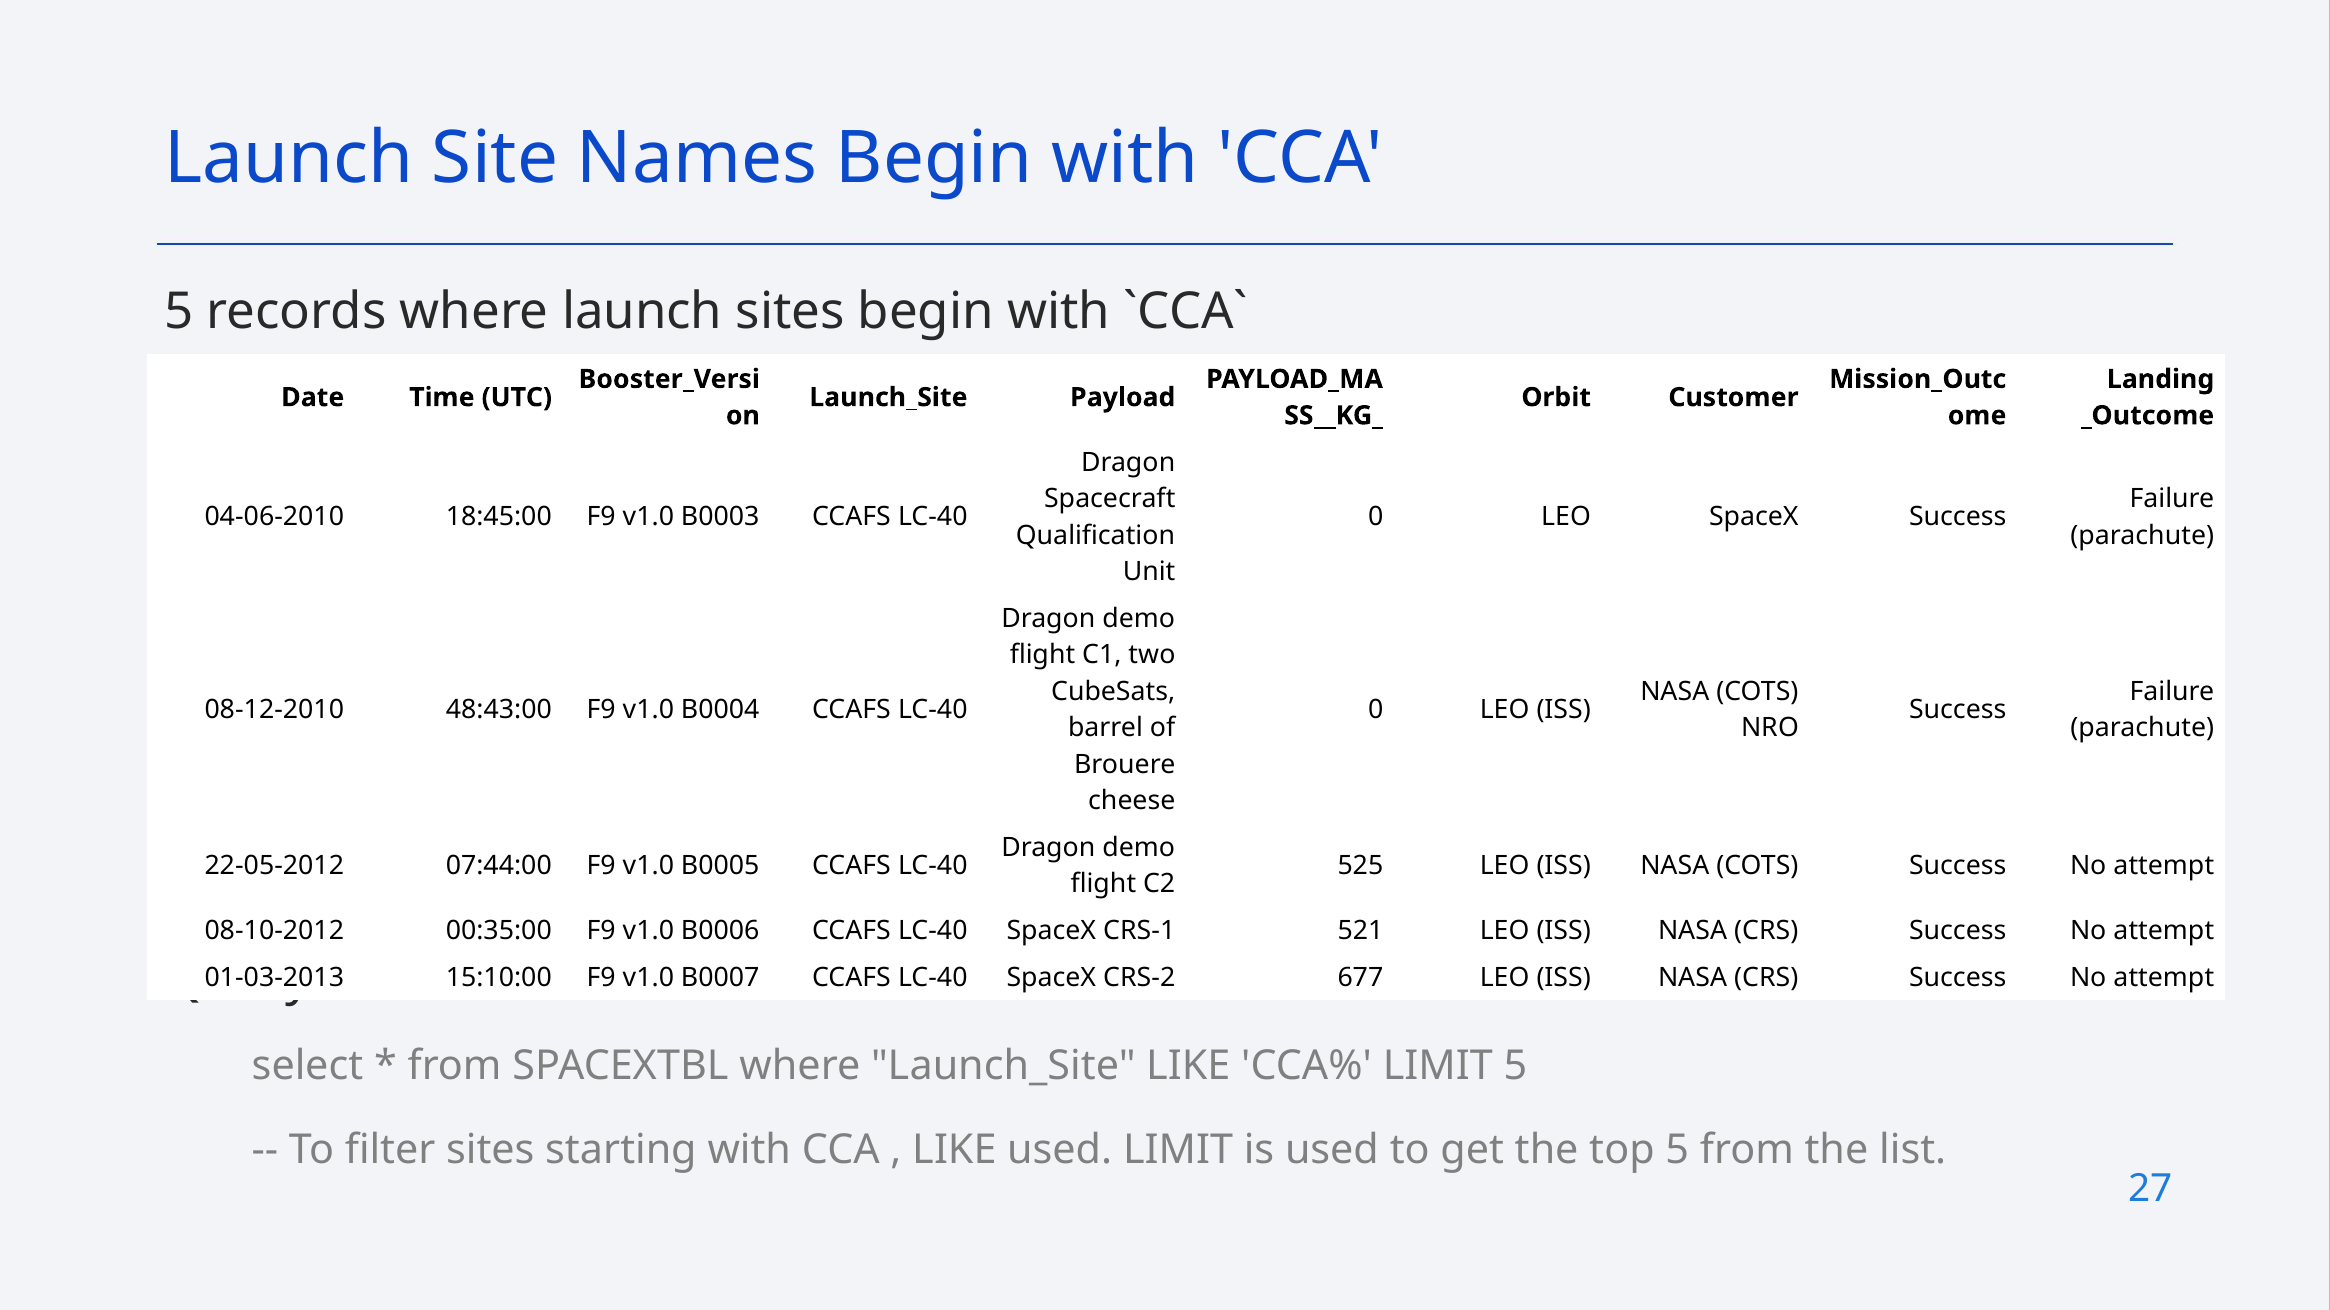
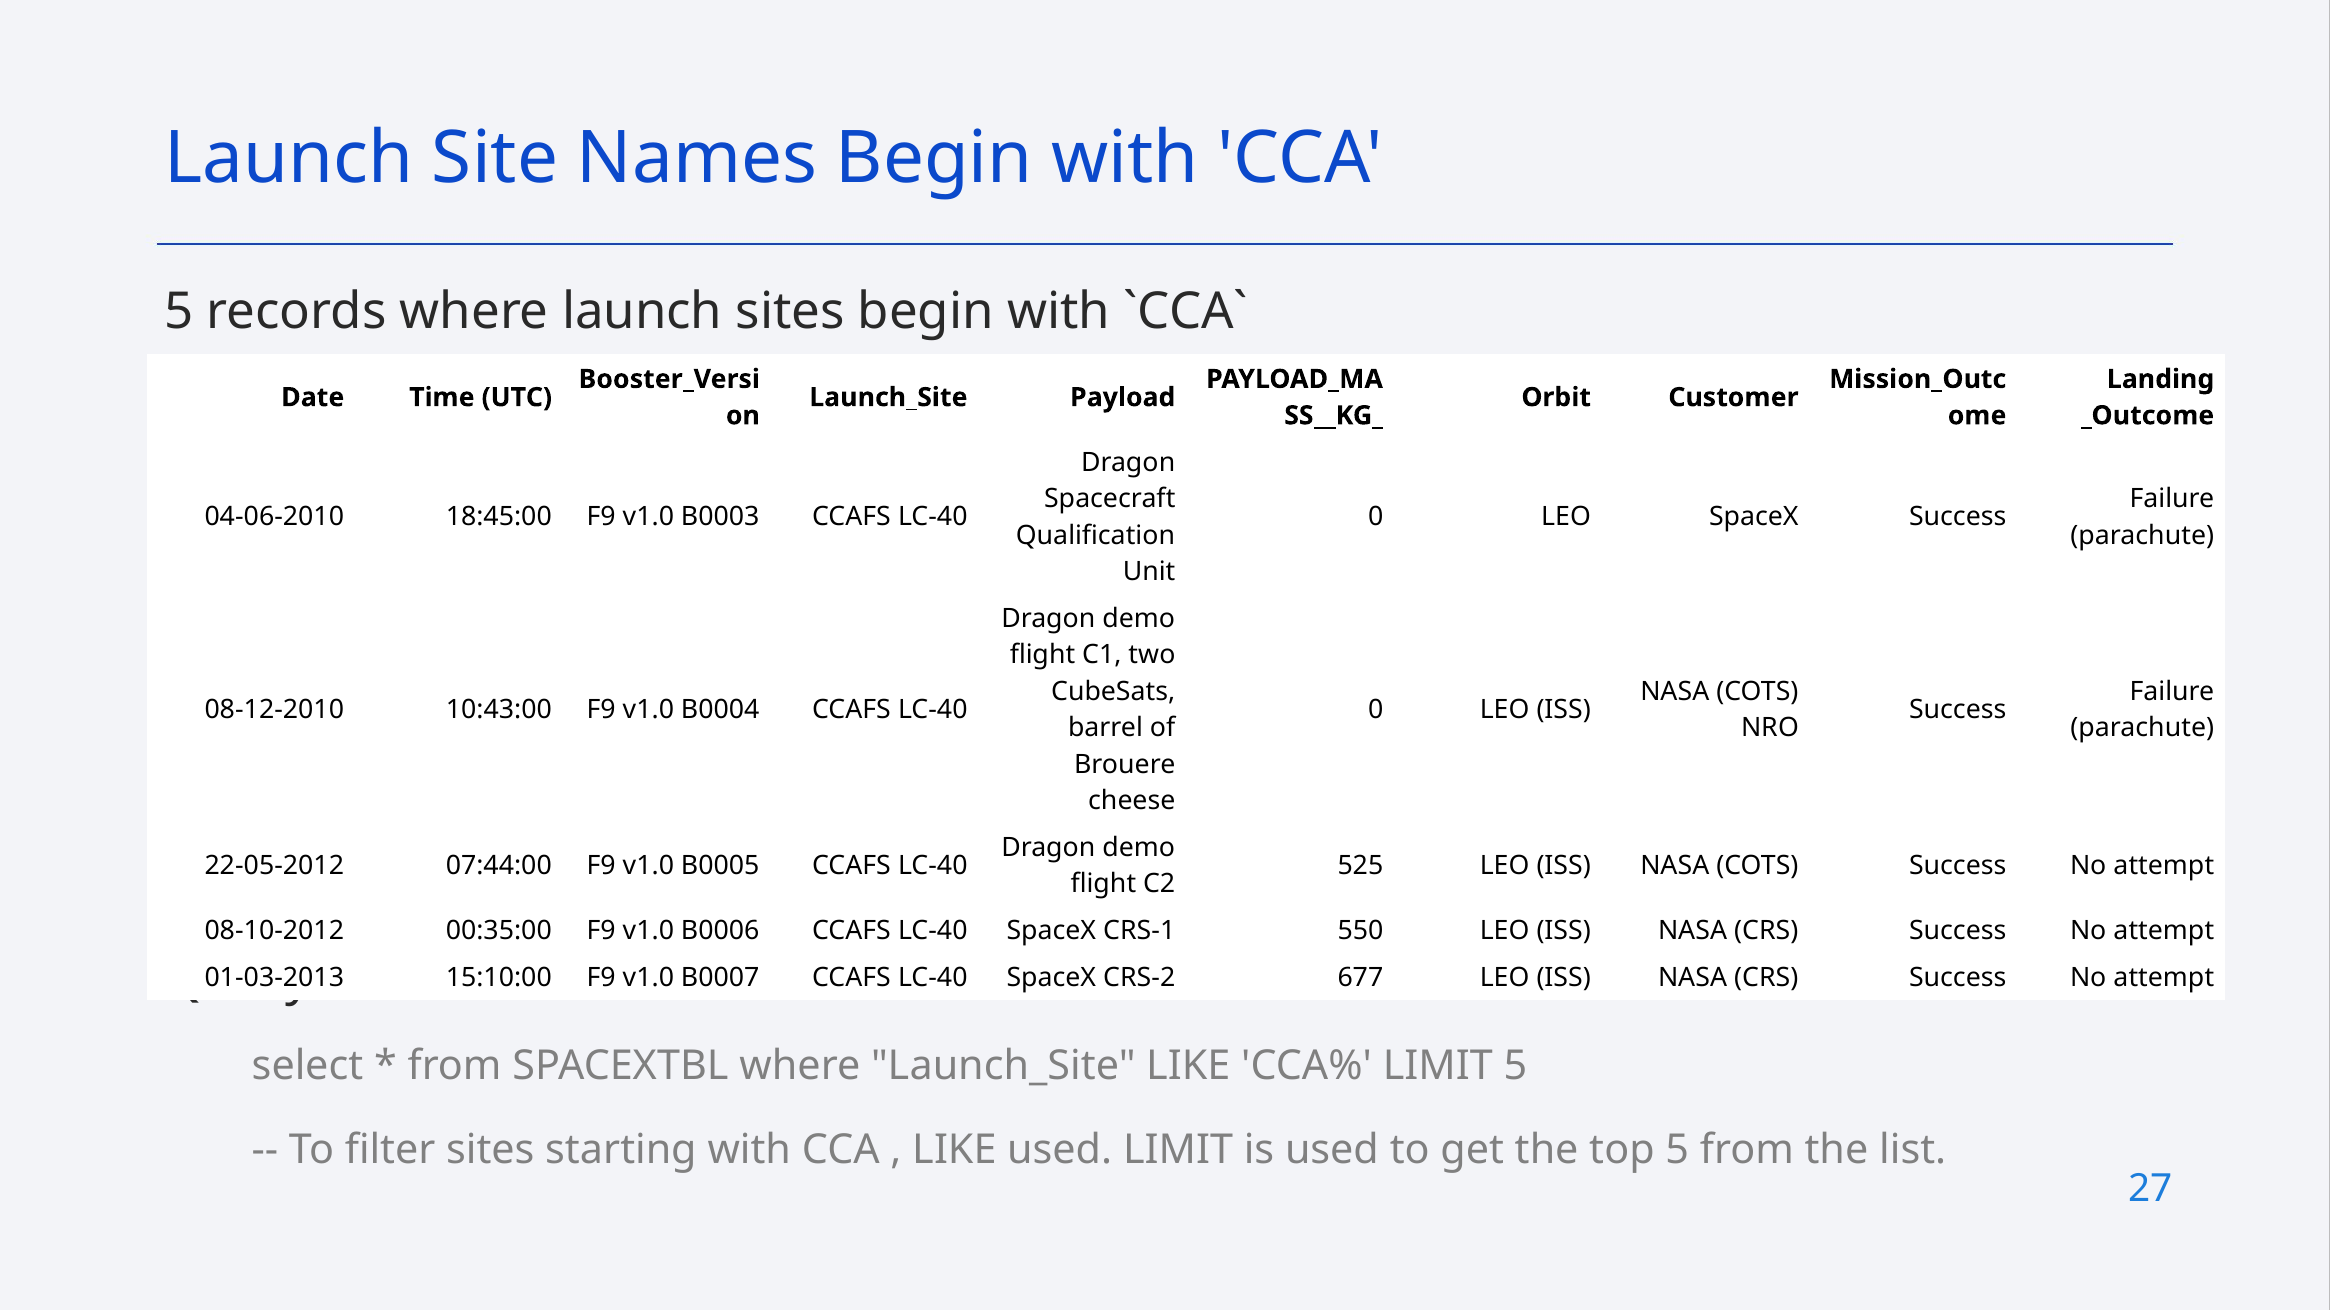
48:43:00: 48:43:00 -> 10:43:00 (499, 710)
521: 521 -> 550 (1360, 932)
